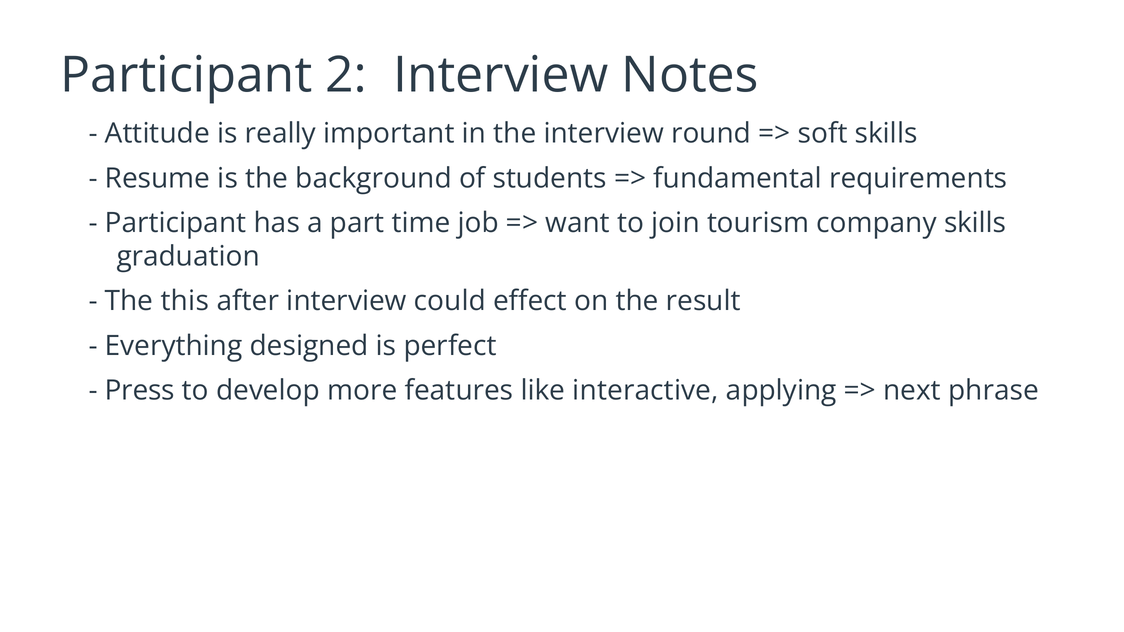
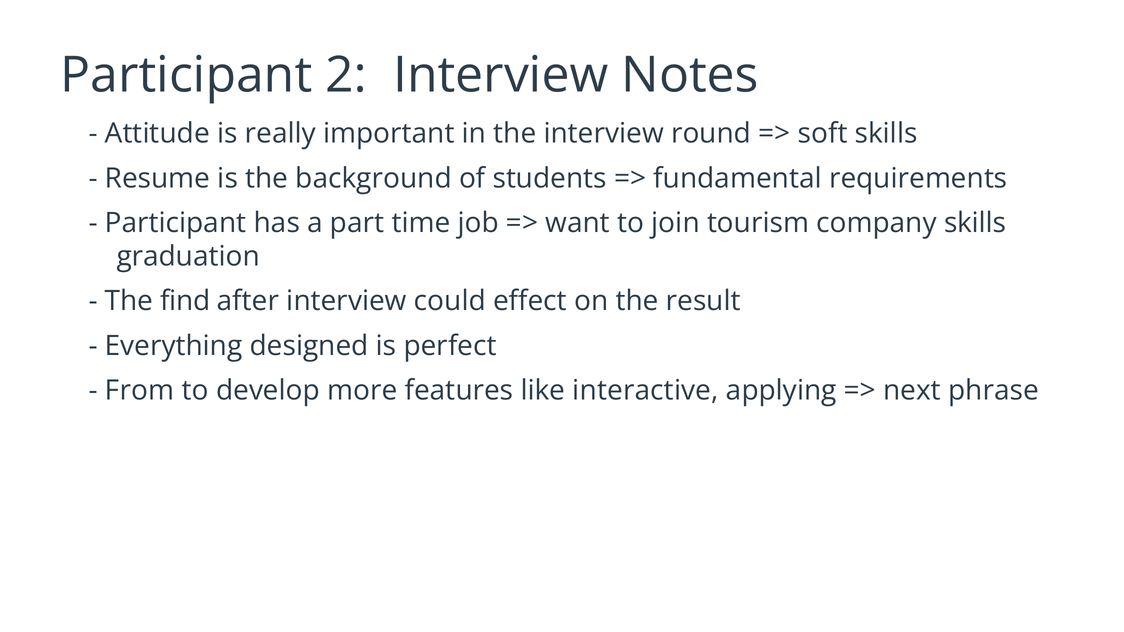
this: this -> find (185, 301)
Press: Press -> From (140, 391)
